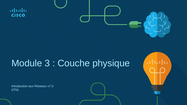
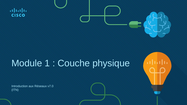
3: 3 -> 1 (47, 63)
